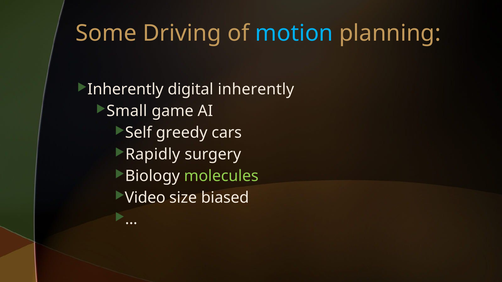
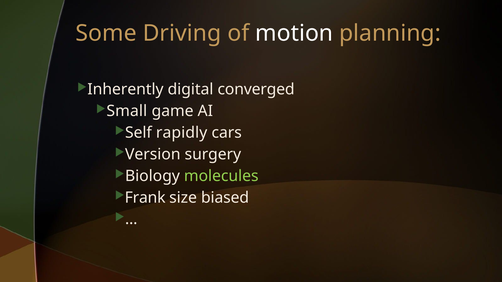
motion colour: light blue -> white (294, 33)
digital inherently: inherently -> converged (256, 90)
greedy: greedy -> rapidly (182, 133)
Rapidly: Rapidly -> Version (153, 154)
Video: Video -> Frank (145, 198)
